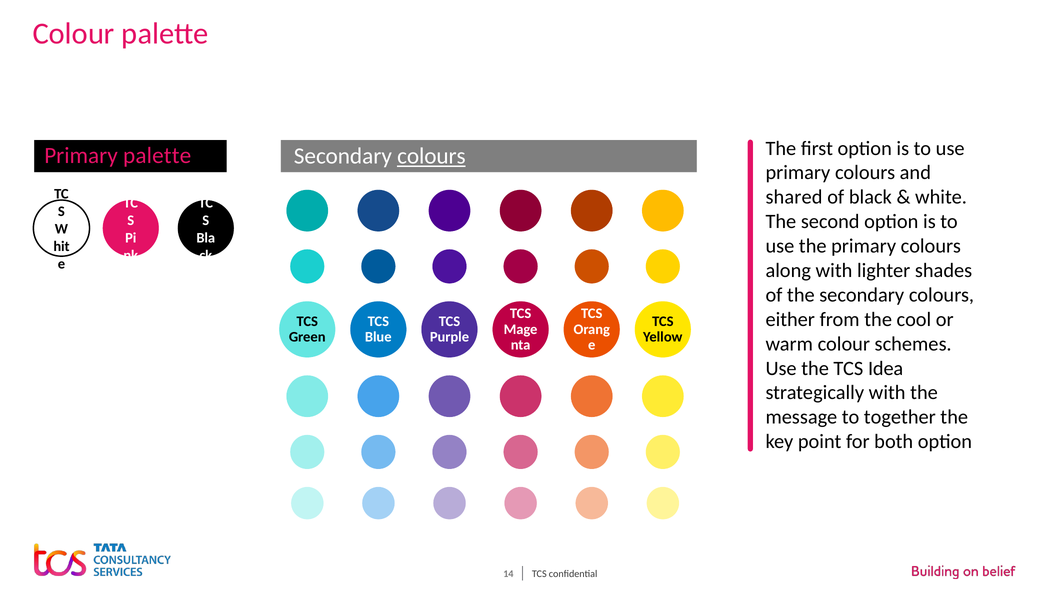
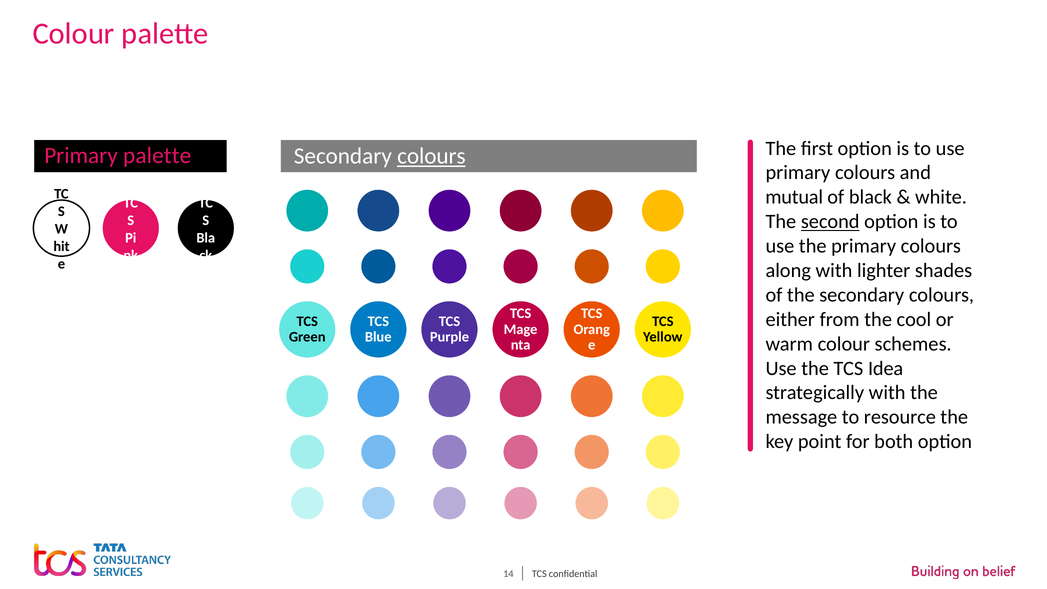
shared: shared -> mutual (794, 197)
second underline: none -> present (830, 222)
together: together -> resource (900, 417)
